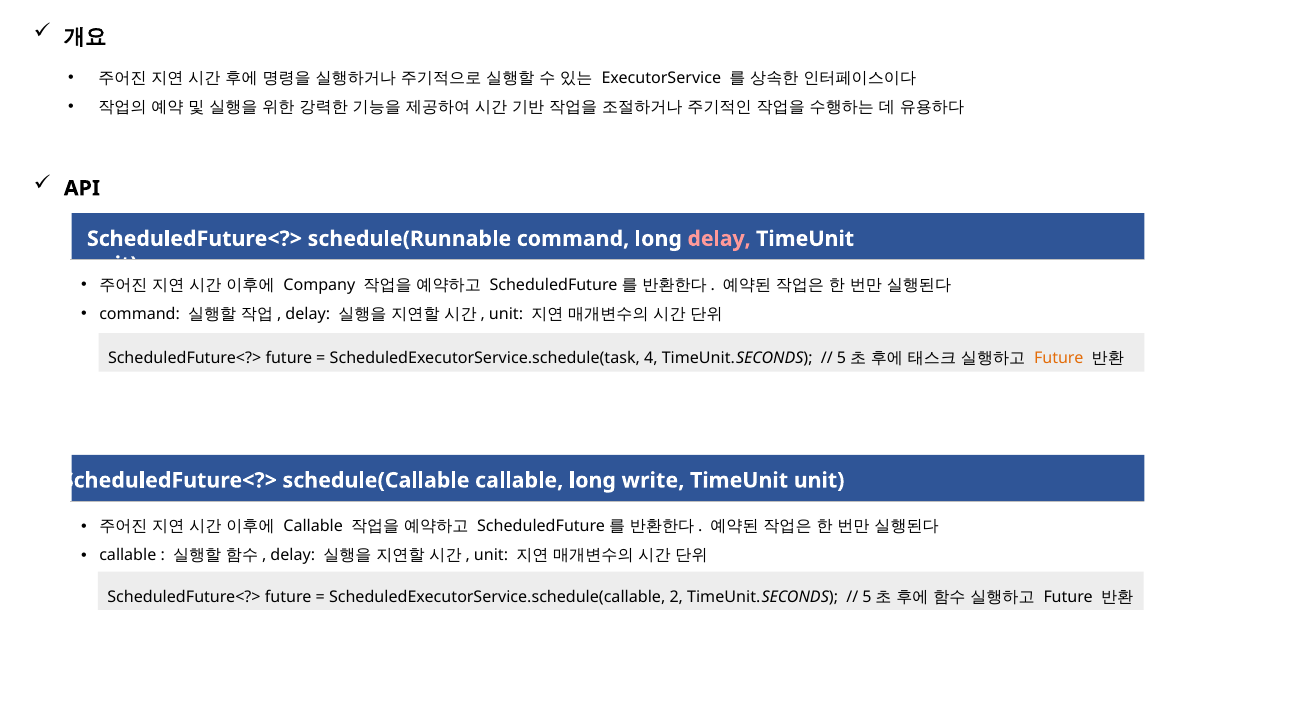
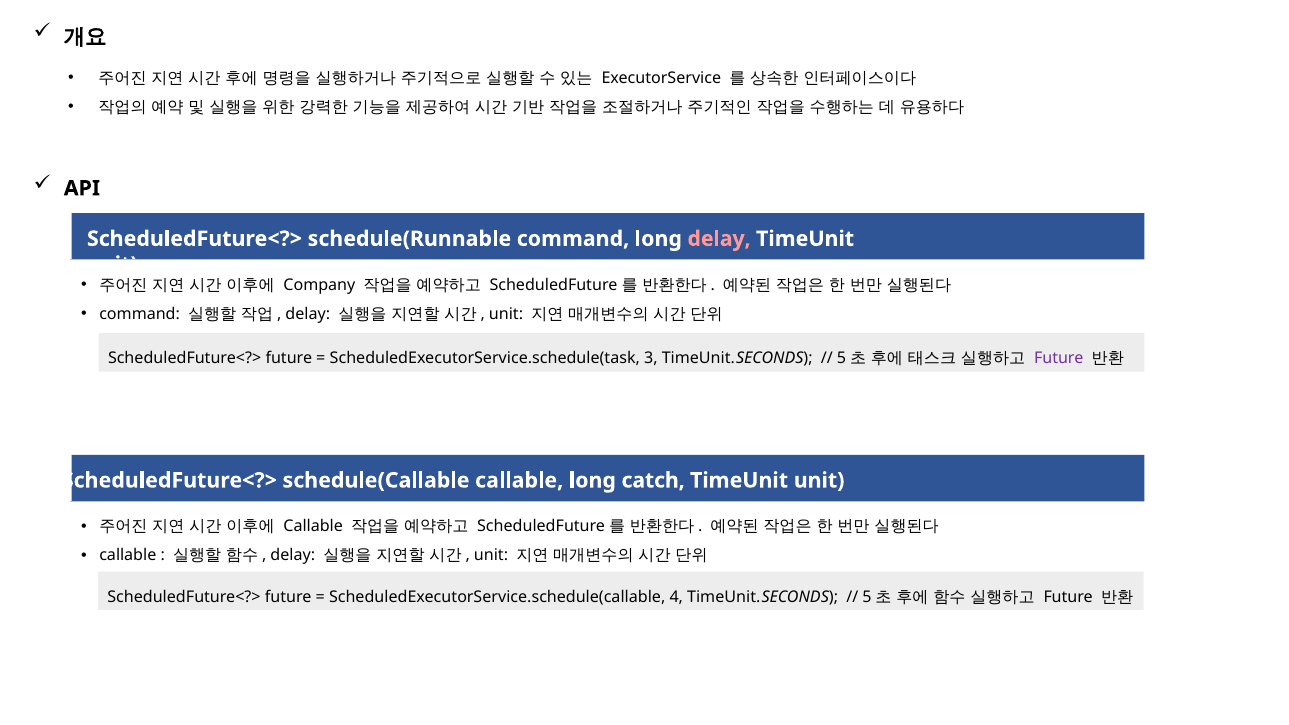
4: 4 -> 3 (651, 358)
Future colour: orange -> purple (1059, 358)
write: write -> catch (653, 480)
2: 2 -> 4 (676, 597)
